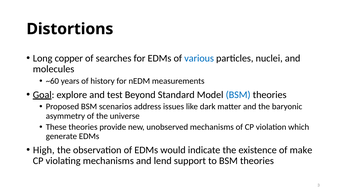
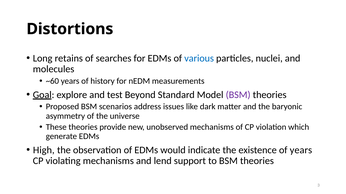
copper: copper -> retains (69, 58)
BSM colour: blue -> purple (238, 95)
of make: make -> years (301, 150)
